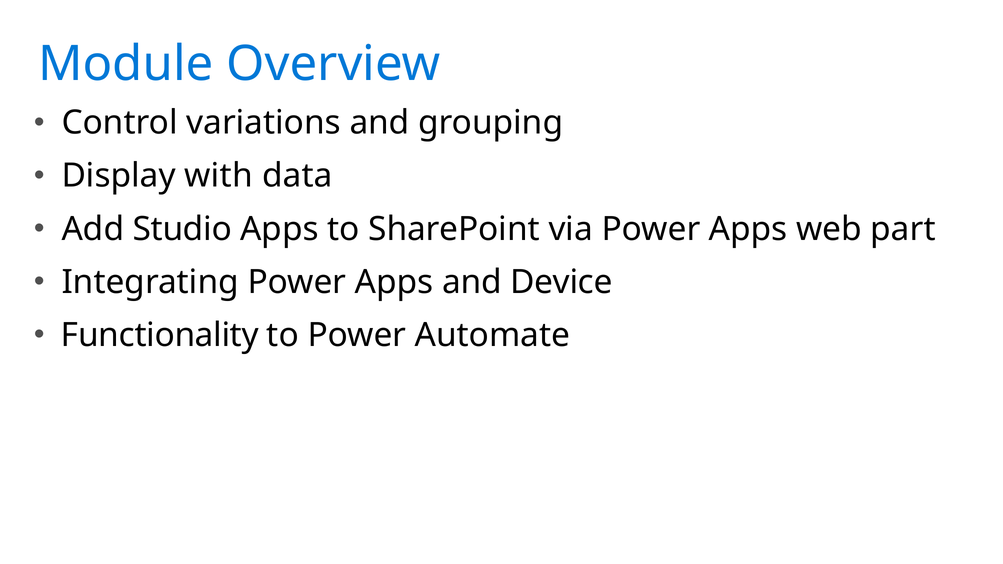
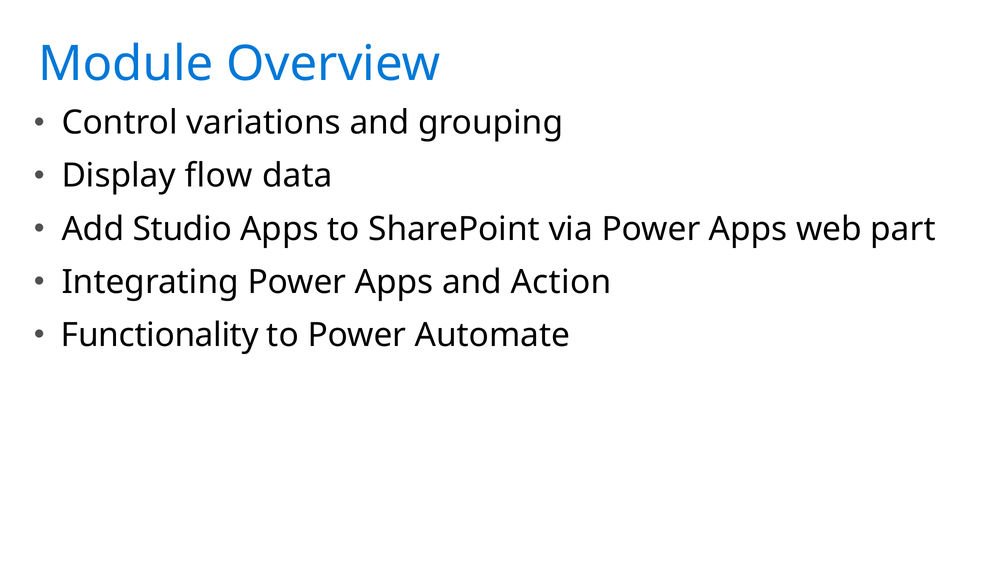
with: with -> flow (219, 176)
Device: Device -> Action (561, 282)
